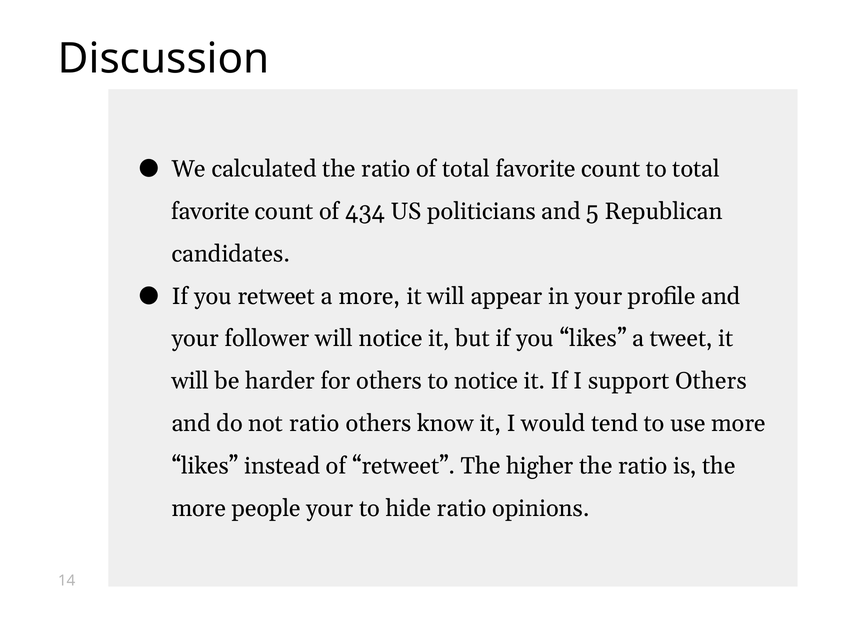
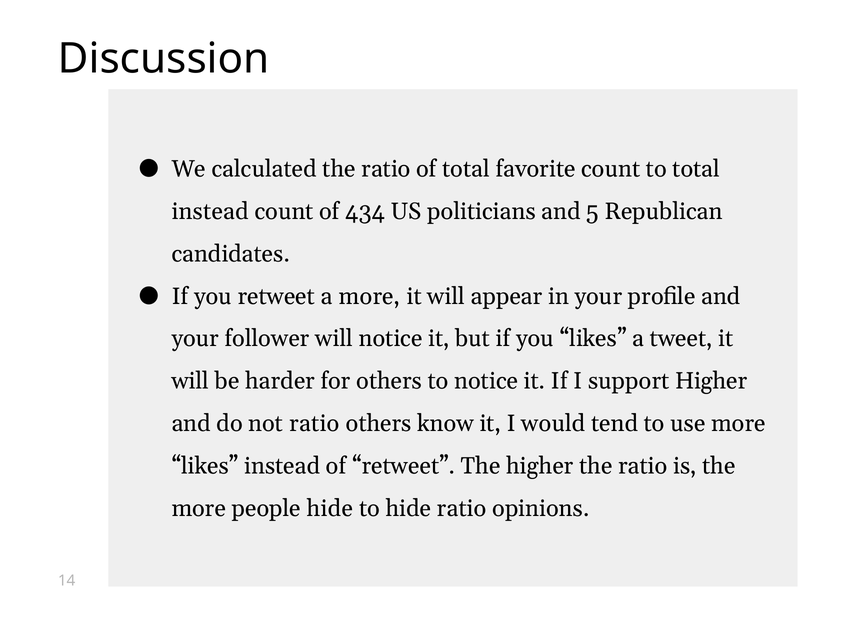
favorite: favorite -> instead (210, 211)
support Others: Others -> Higher (711, 381)
people your: your -> hide (330, 508)
